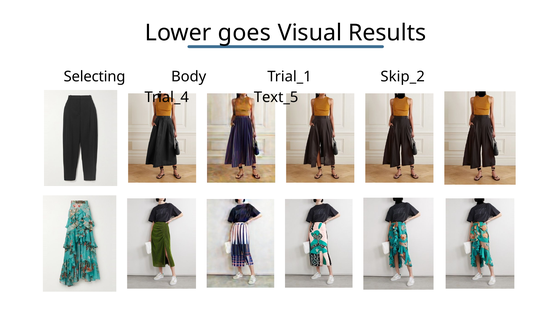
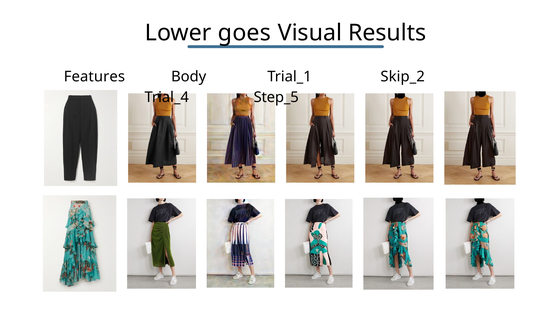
Selecting: Selecting -> Features (94, 76)
Text_5: Text_5 -> Step_5 (276, 97)
